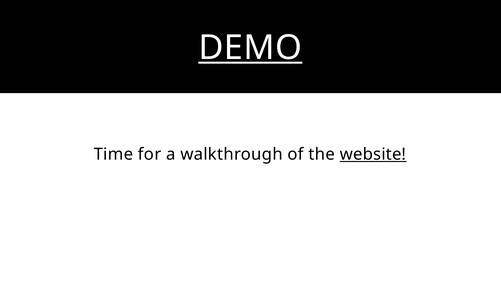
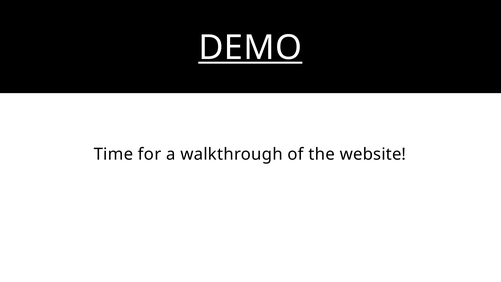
website underline: present -> none (373, 154)
